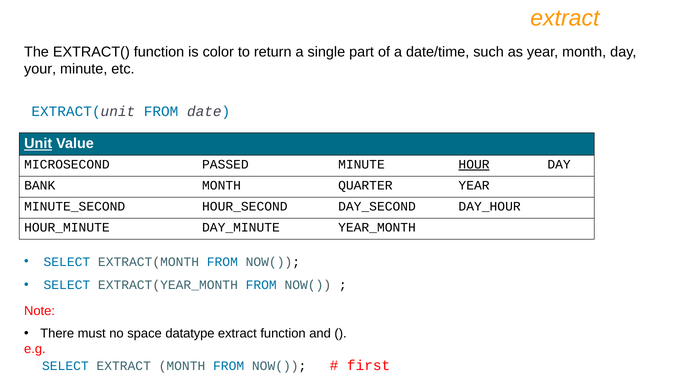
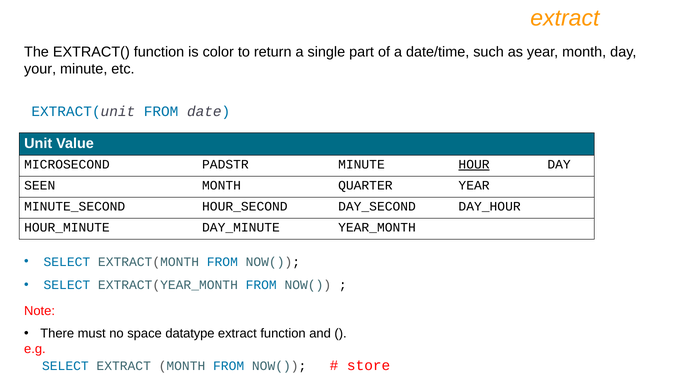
Unit underline: present -> none (38, 144)
PASSED: PASSED -> PADSTR (225, 165)
BANK: BANK -> SEEN (40, 186)
first: first -> store (369, 366)
